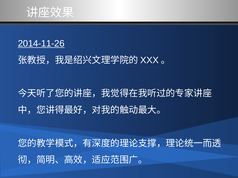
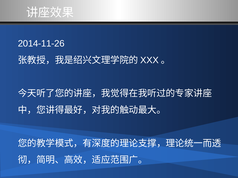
2014-11-26 underline: present -> none (41, 44)
